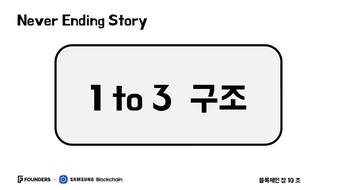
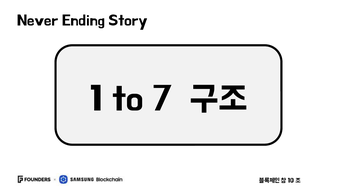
3: 3 -> 7 (162, 97)
